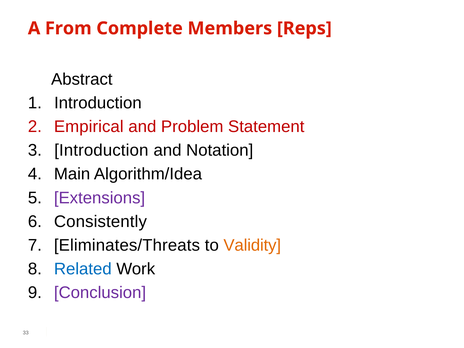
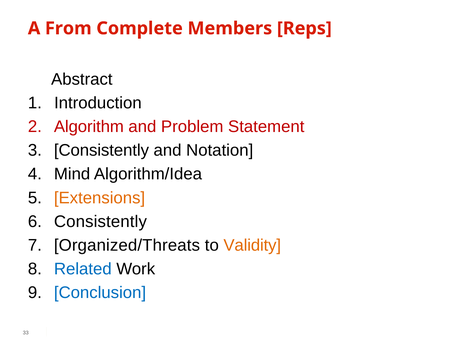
Empirical: Empirical -> Algorithm (89, 127)
Introduction: Introduction -> Consistently (101, 150)
Main: Main -> Mind (72, 174)
Extensions colour: purple -> orange (100, 198)
Eliminates/Threats: Eliminates/Threats -> Organized/Threats (127, 245)
Conclusion colour: purple -> blue (100, 293)
